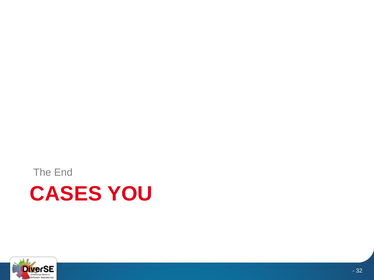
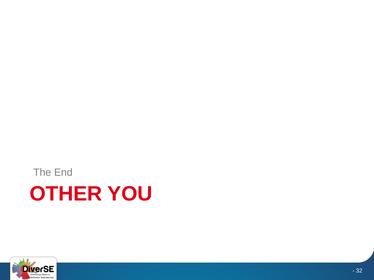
CASES: CASES -> OTHER (66, 194)
